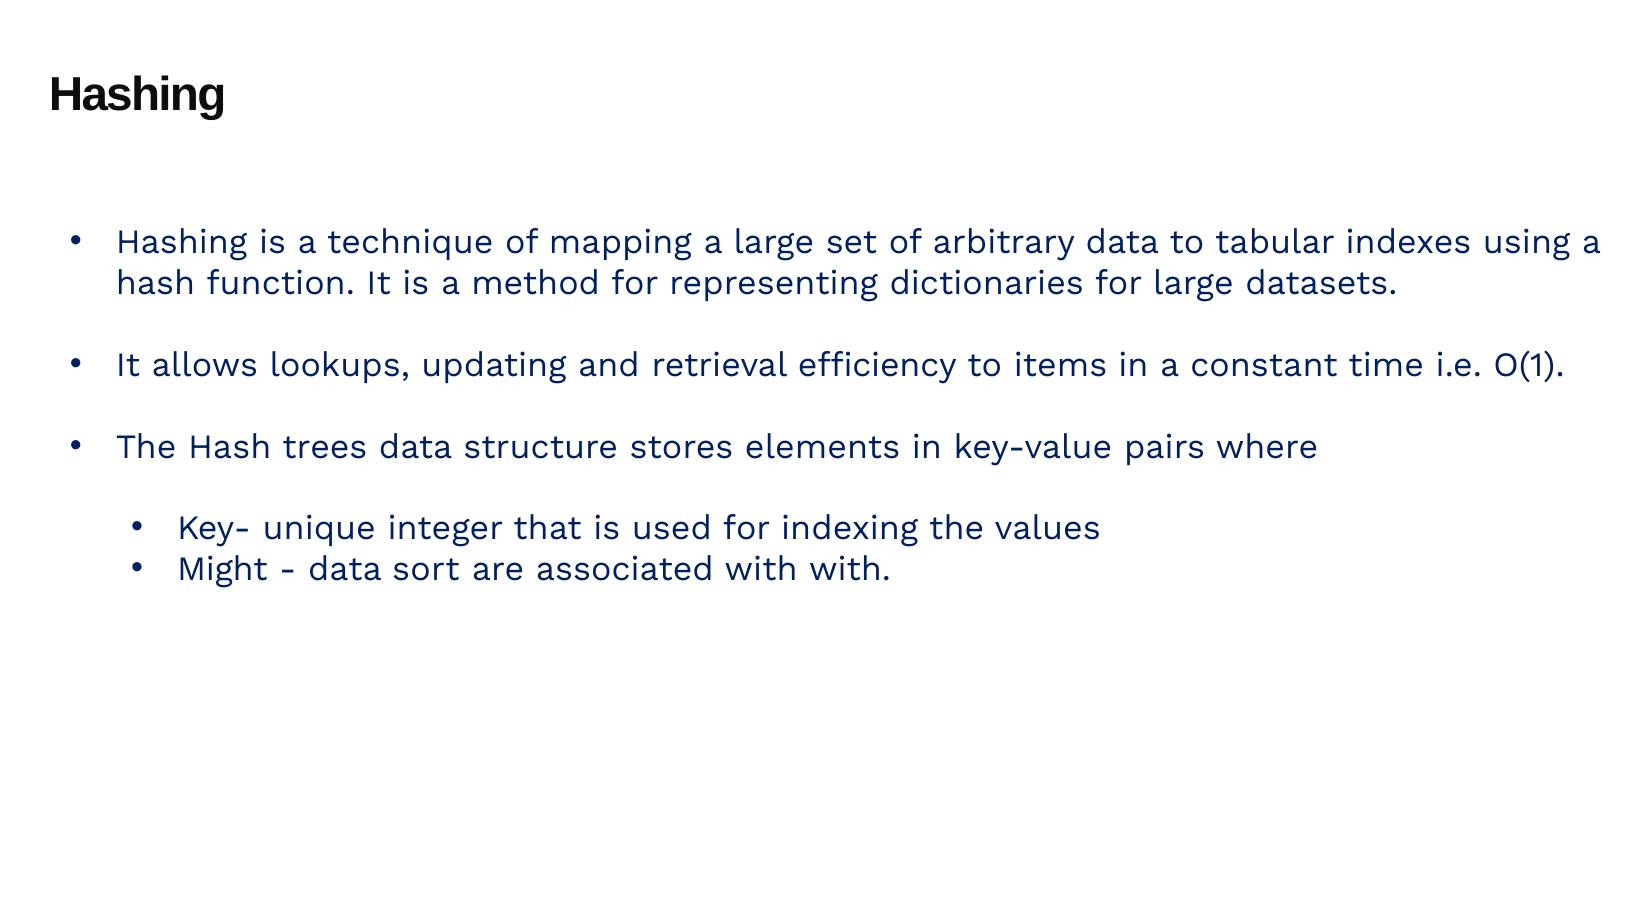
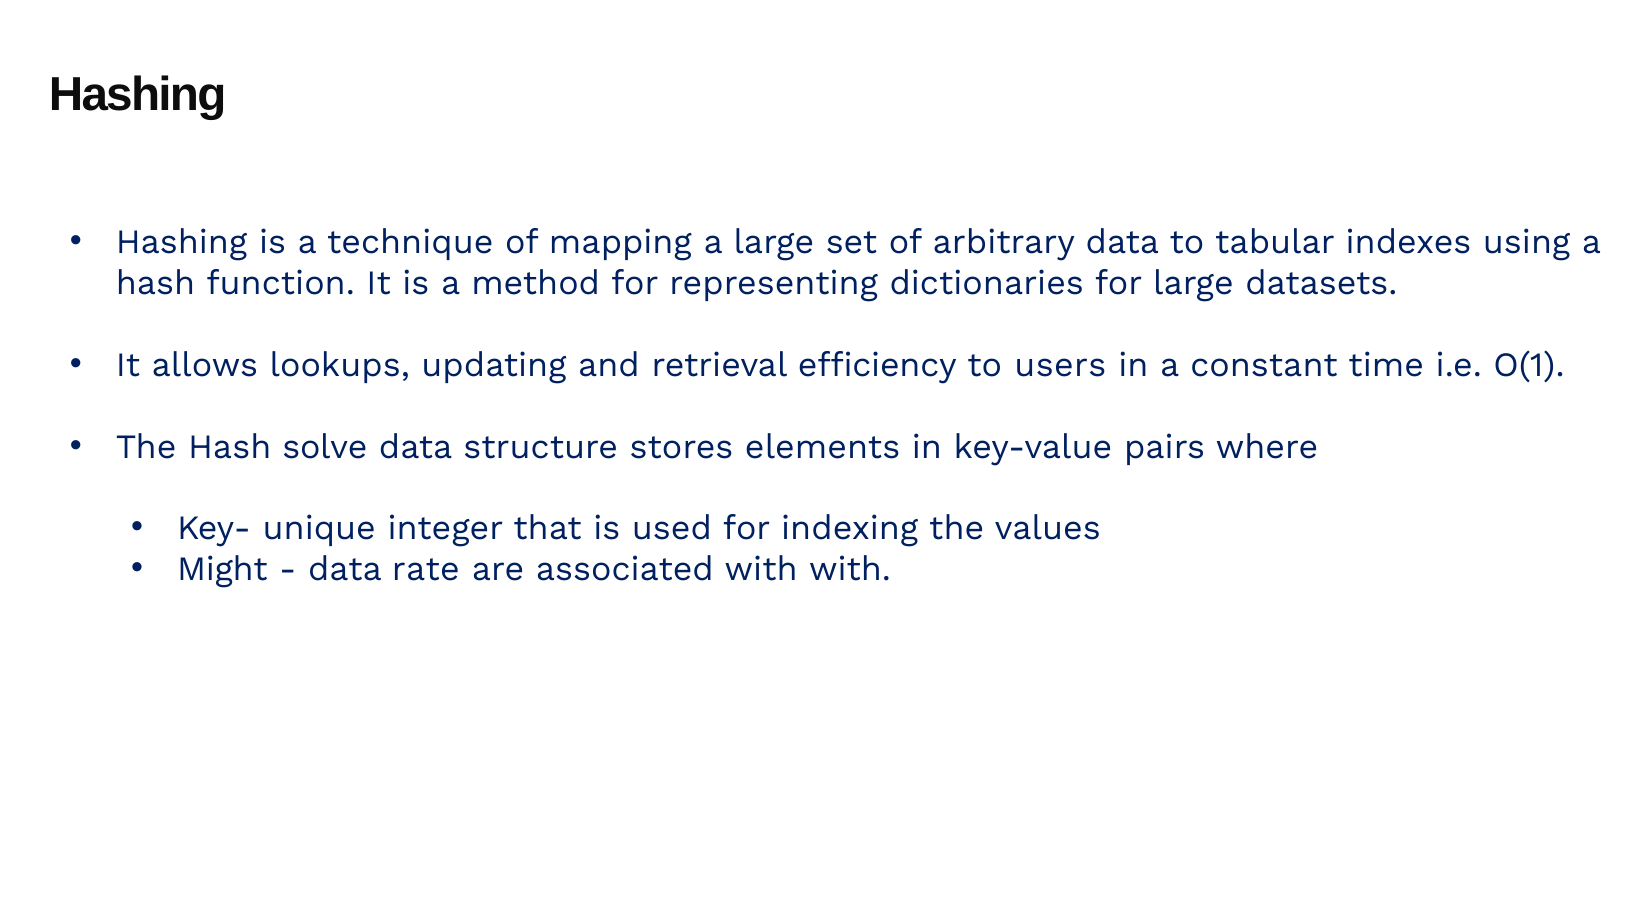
items: items -> users (1060, 365)
trees: trees -> solve (325, 447)
sort: sort -> rate (426, 570)
